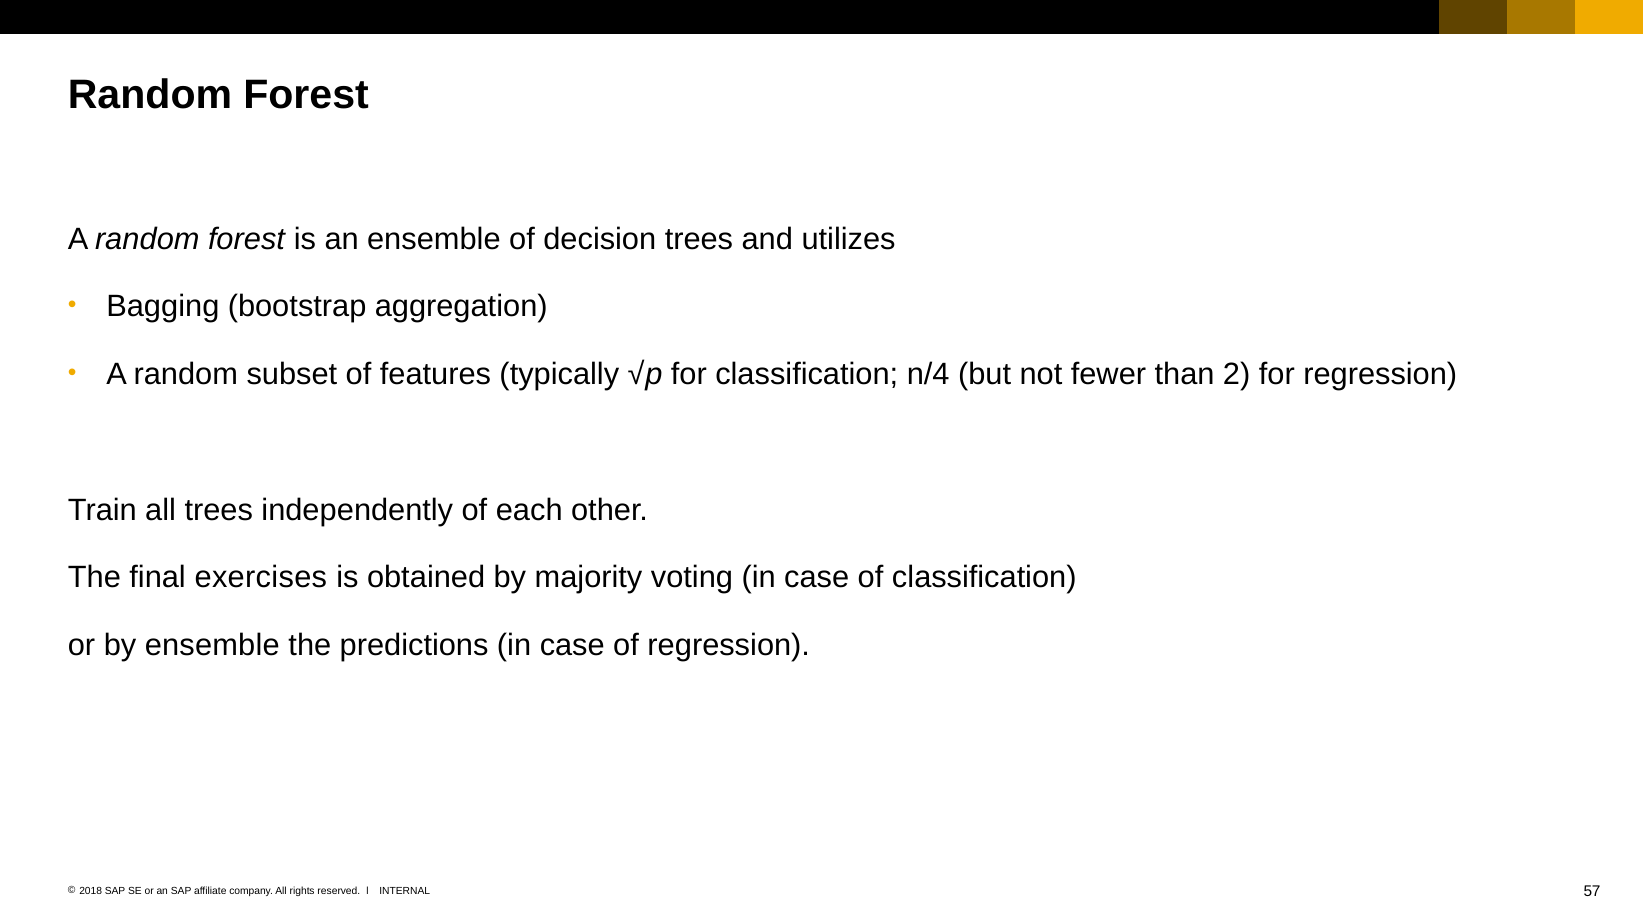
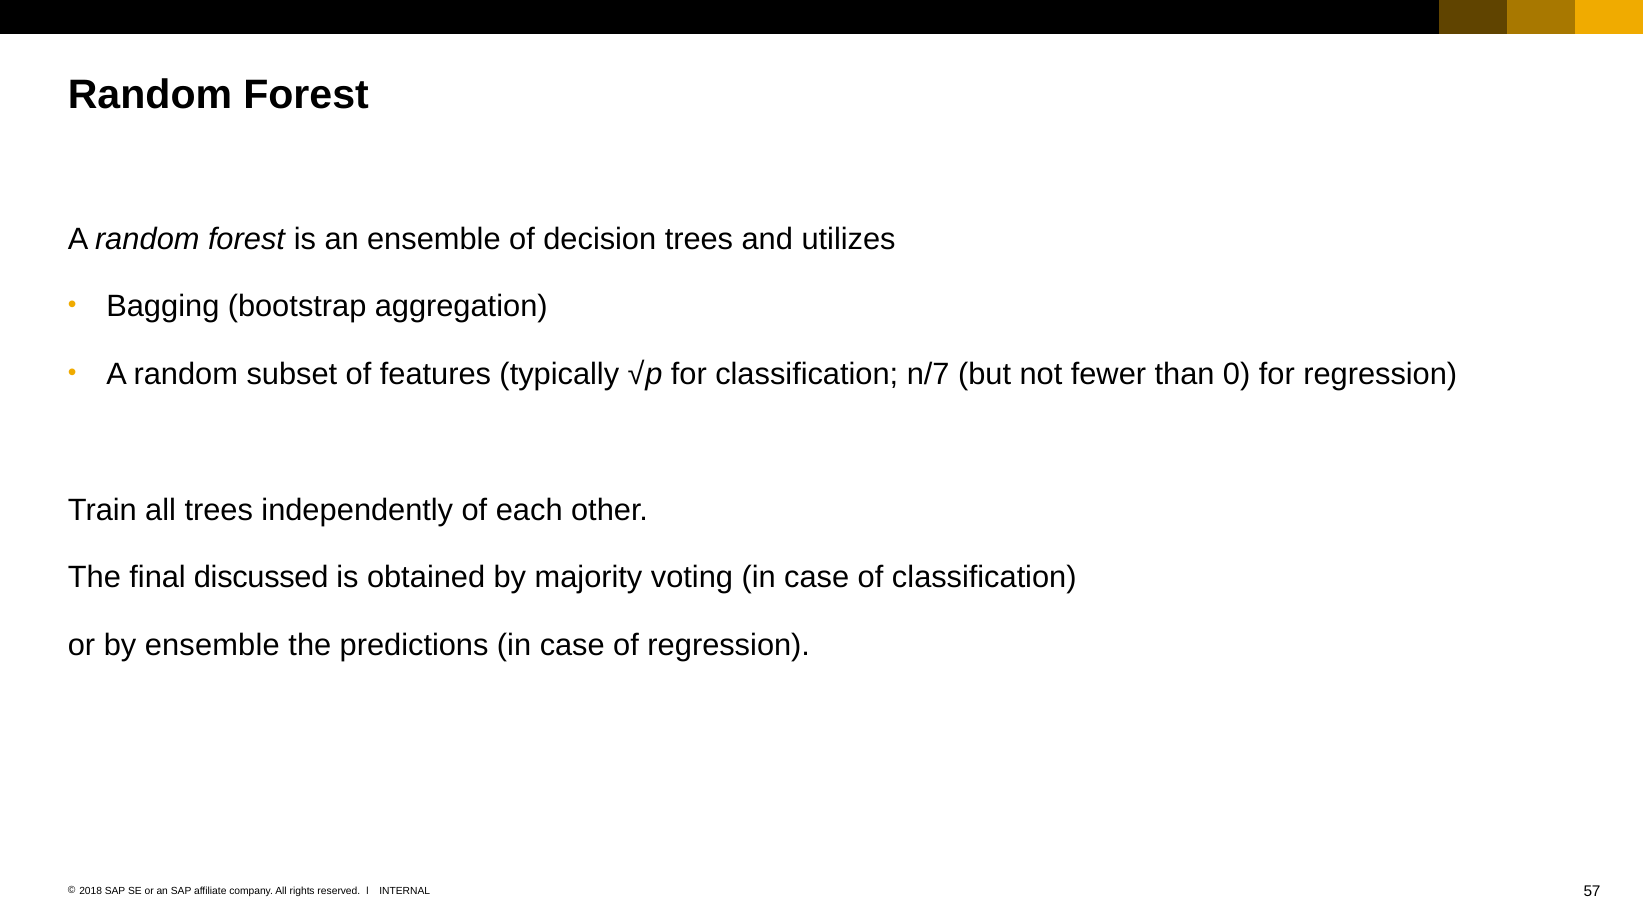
n/4: n/4 -> n/7 (928, 374)
2: 2 -> 0 (1237, 374)
exercises: exercises -> discussed (261, 578)
